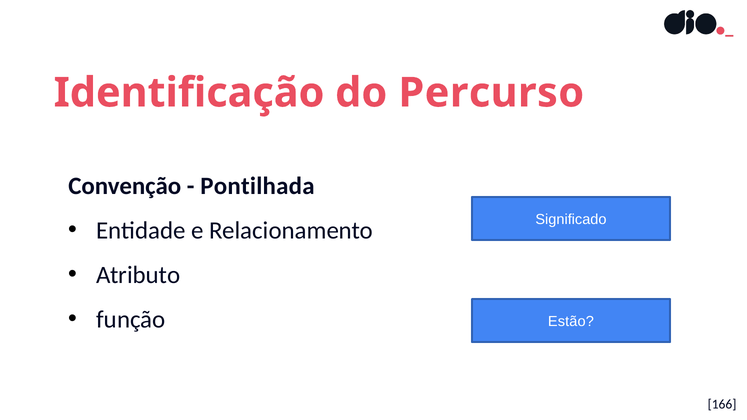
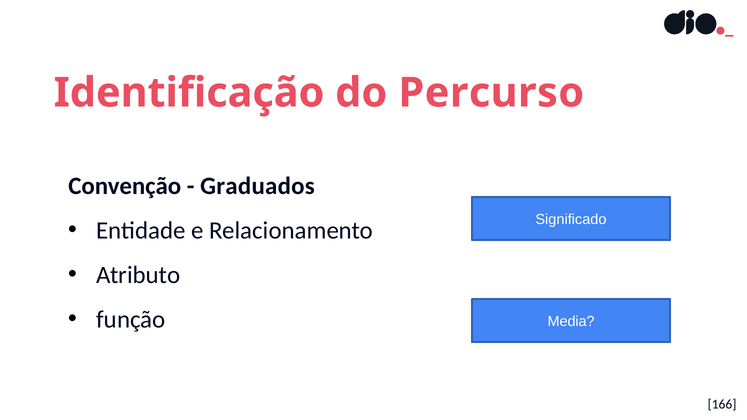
Pontilhada: Pontilhada -> Graduados (257, 186)
Estão: Estão -> Media (571, 322)
